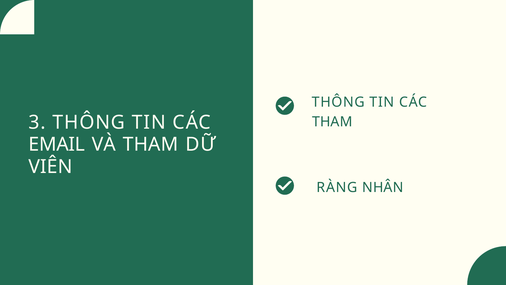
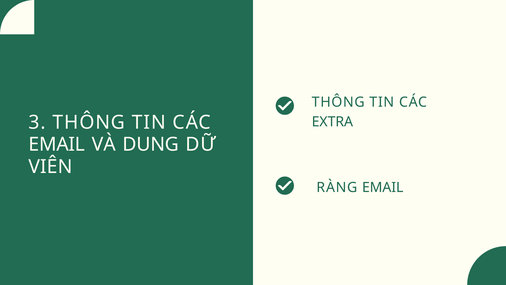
THAM: THAM -> EXTRA (332, 122)
VÀ THAM: THAM -> DUNG (151, 144)
RÀNG NHÂN: NHÂN -> EMAIL (383, 187)
